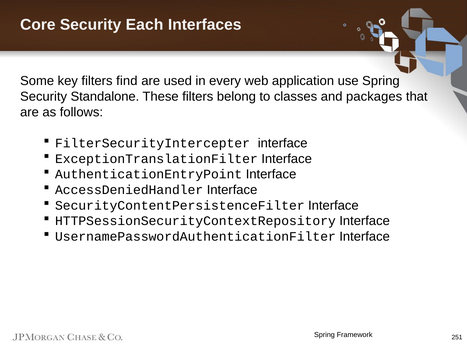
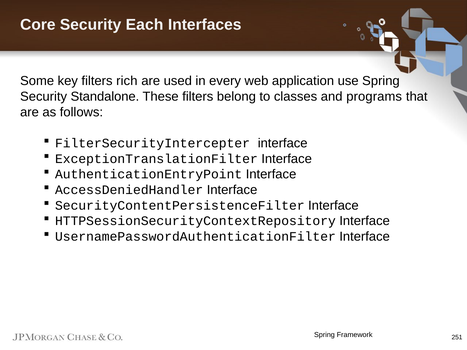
find: find -> rich (127, 81)
packages: packages -> programs (374, 97)
